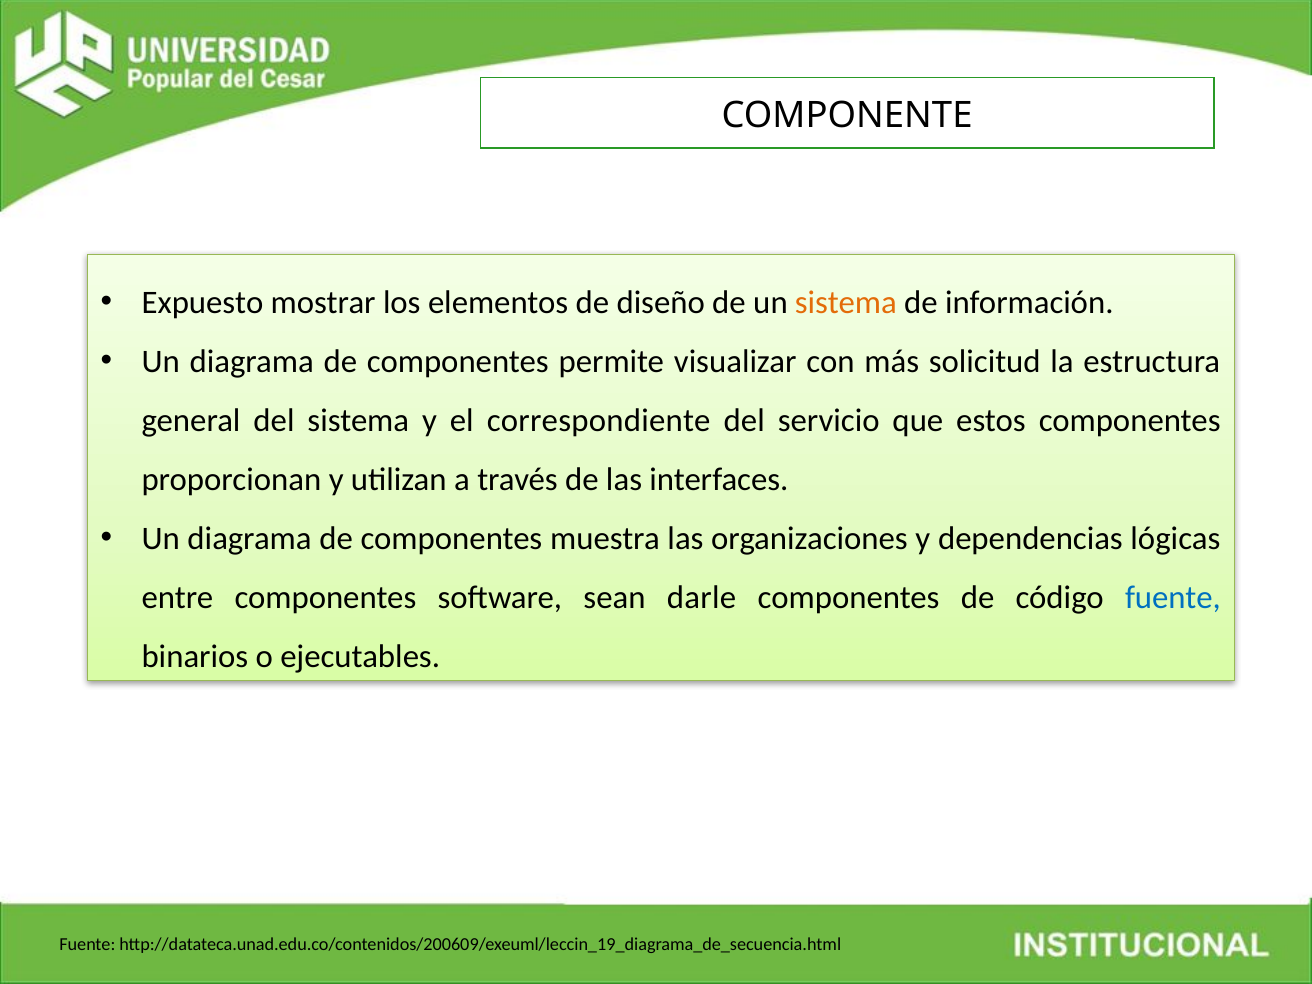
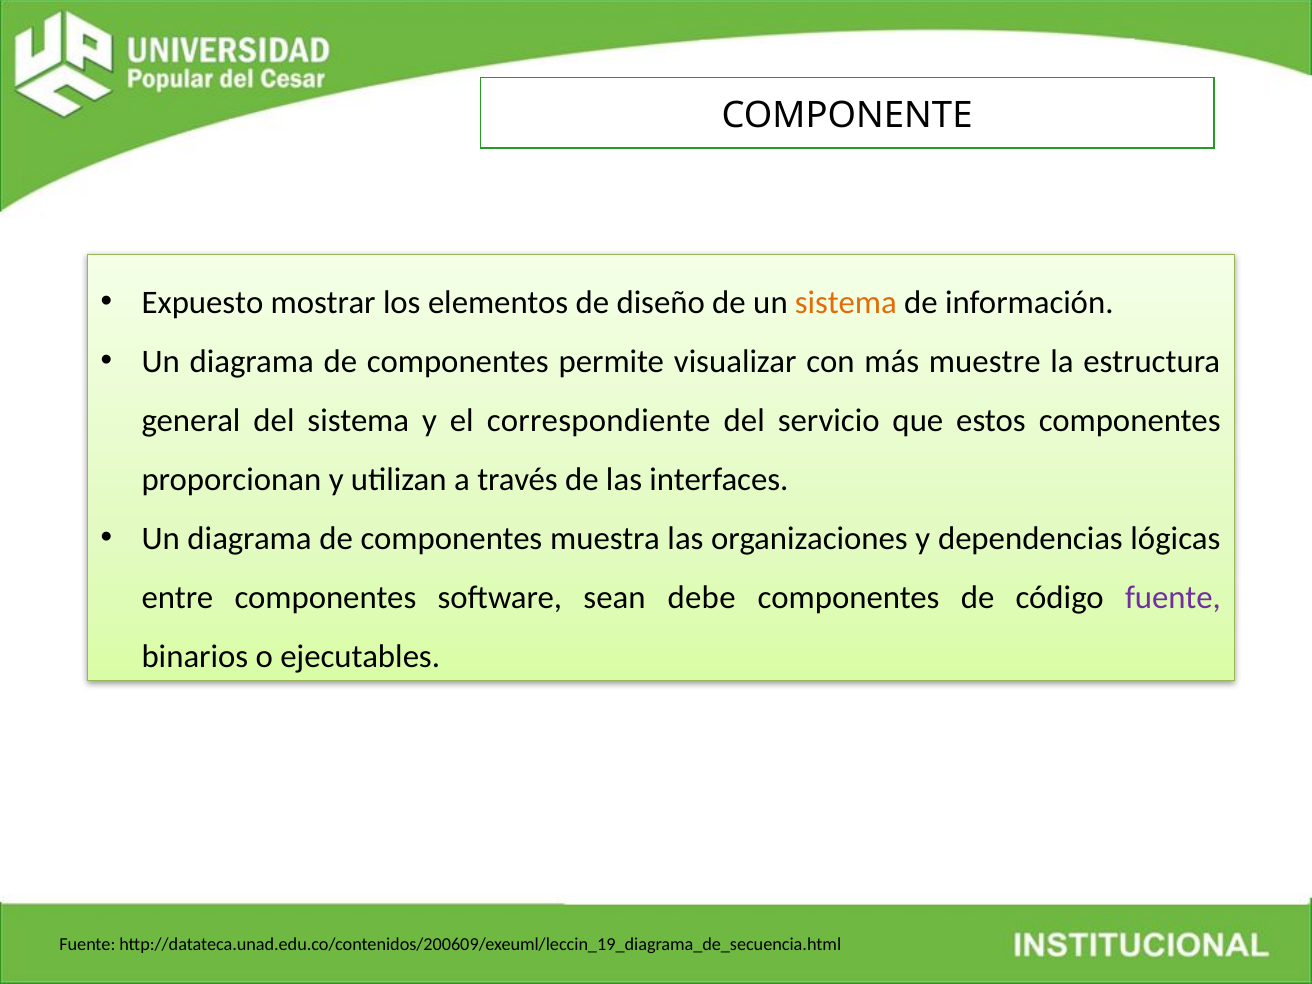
solicitud: solicitud -> muestre (985, 361)
darle: darle -> debe (702, 598)
fuente colour: blue -> purple (1173, 598)
